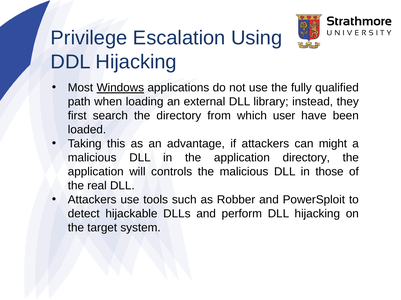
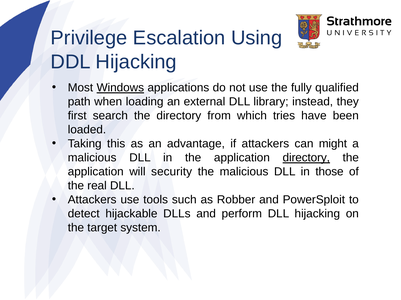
user: user -> tries (284, 116)
directory underline: none -> present (306, 158)
controls: controls -> security (172, 172)
